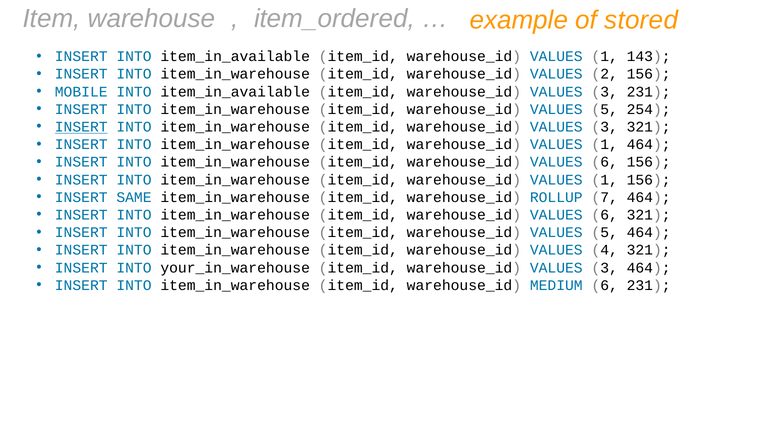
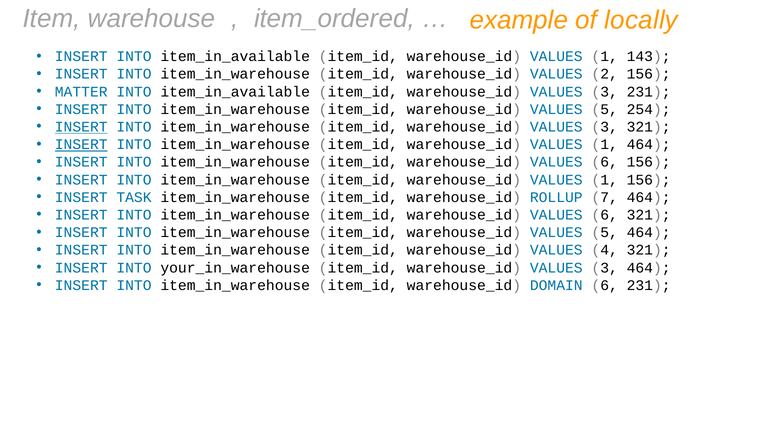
stored: stored -> locally (641, 20)
MOBILE: MOBILE -> MATTER (81, 92)
INSERT underline: none -> present (81, 144)
SAME: SAME -> TASK (134, 197)
MEDIUM: MEDIUM -> DOMAIN (556, 285)
